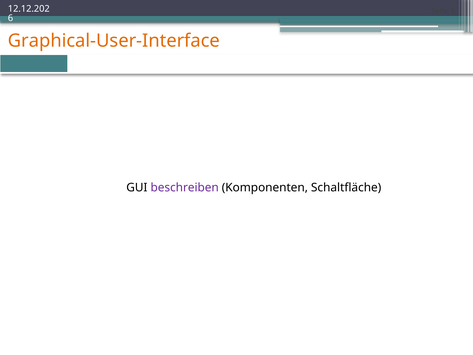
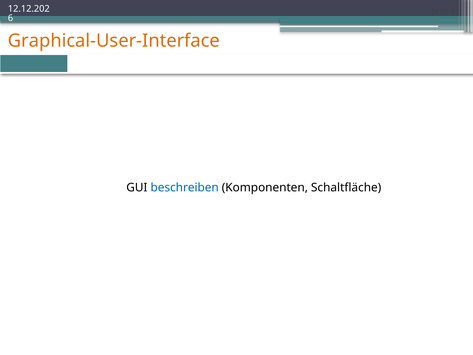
beschreiben colour: purple -> blue (185, 188)
